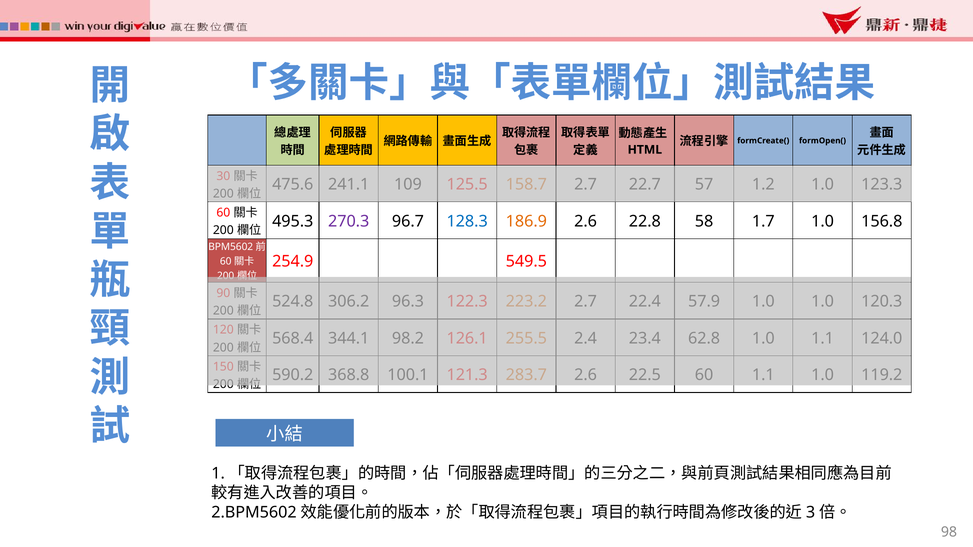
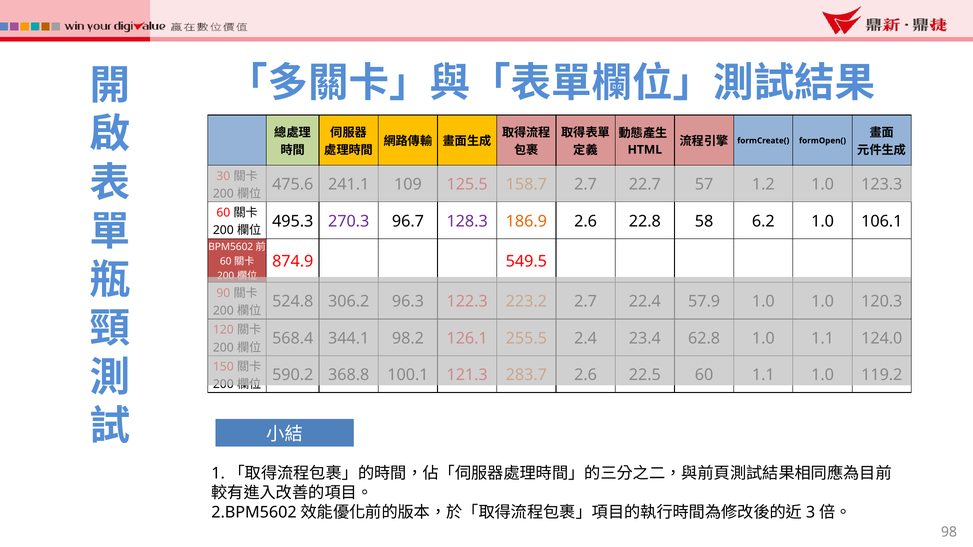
128.3 colour: blue -> purple (467, 221)
1.7: 1.7 -> 6.2 (763, 221)
156.8: 156.8 -> 106.1 (882, 221)
254.9: 254.9 -> 874.9 (293, 262)
